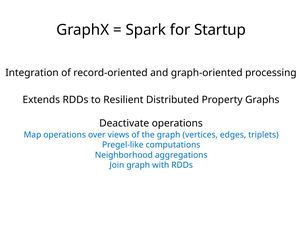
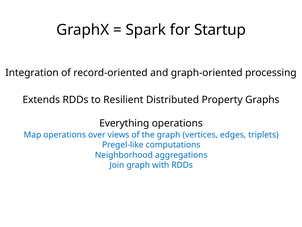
Deactivate: Deactivate -> Everything (124, 123)
